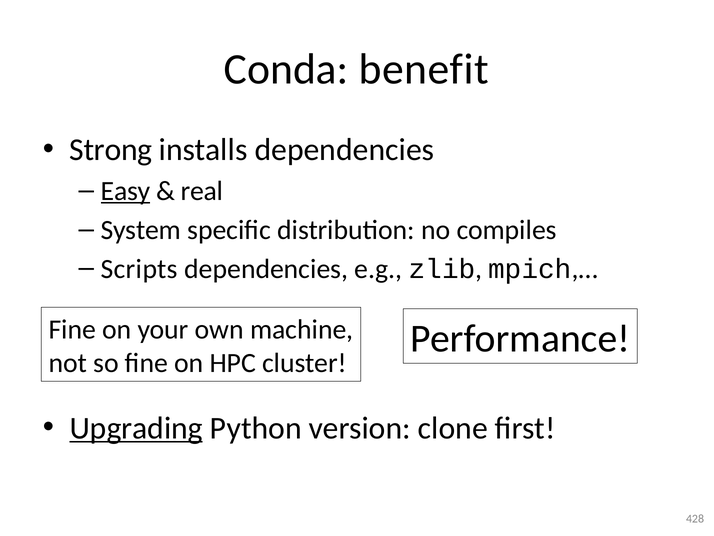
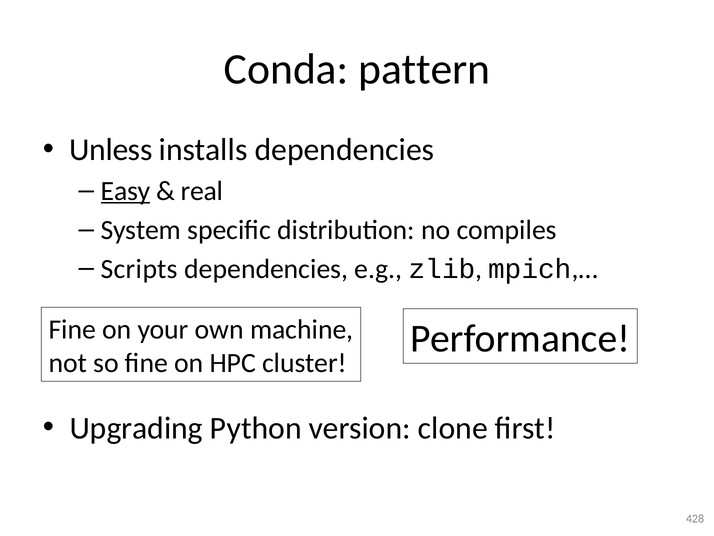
benefit: benefit -> pattern (424, 69)
Strong: Strong -> Unless (111, 150)
Upgrading underline: present -> none (136, 428)
